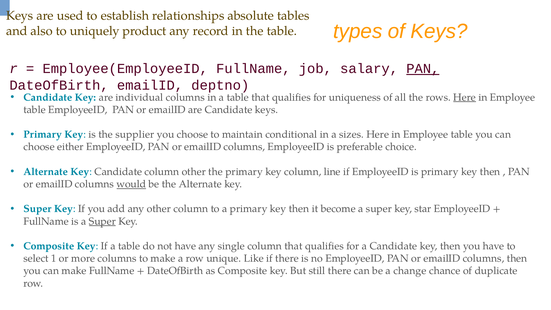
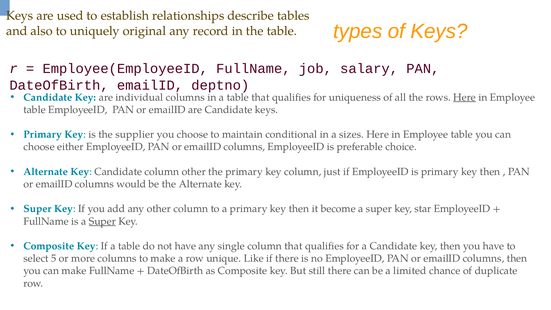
absolute: absolute -> describe (251, 16)
product: product -> original (144, 31)
PAN underline: present -> none (423, 69)
line: line -> just (332, 172)
would underline: present -> none (131, 184)
1: 1 -> 5 (54, 258)
change: change -> limited (410, 271)
